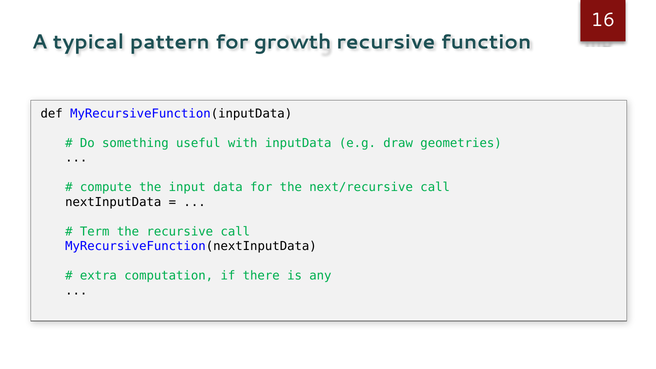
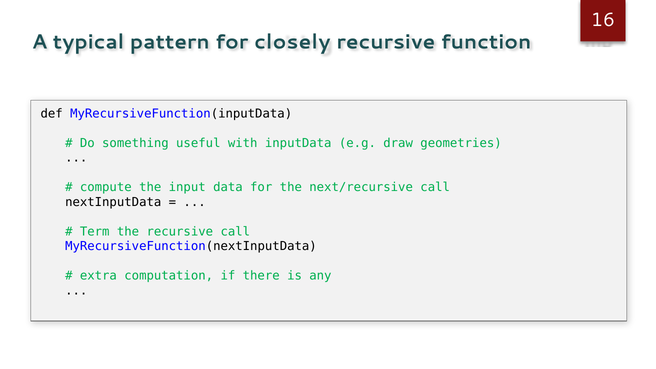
growth: growth -> closely (292, 42)
